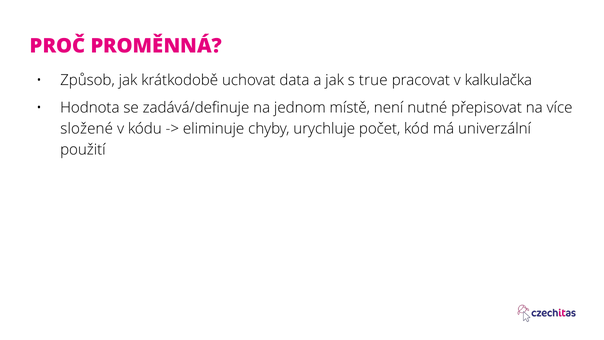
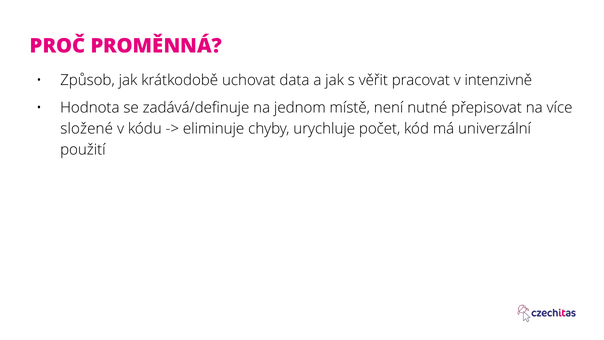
true: true -> věřit (373, 80)
kalkulačka: kalkulačka -> intenzivně (498, 80)
